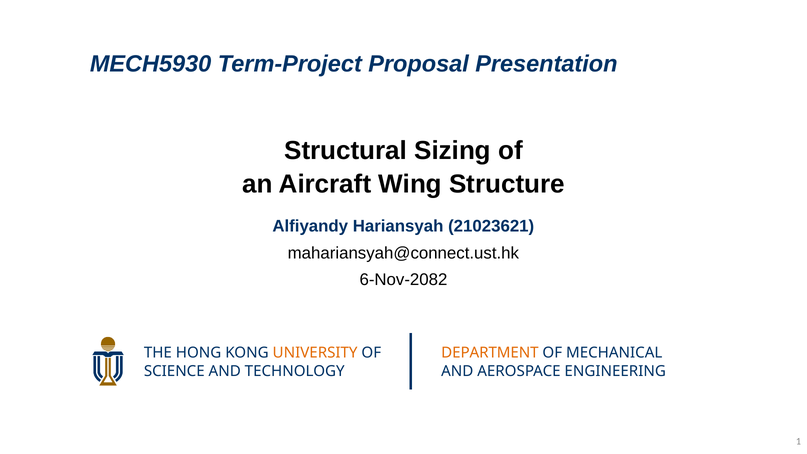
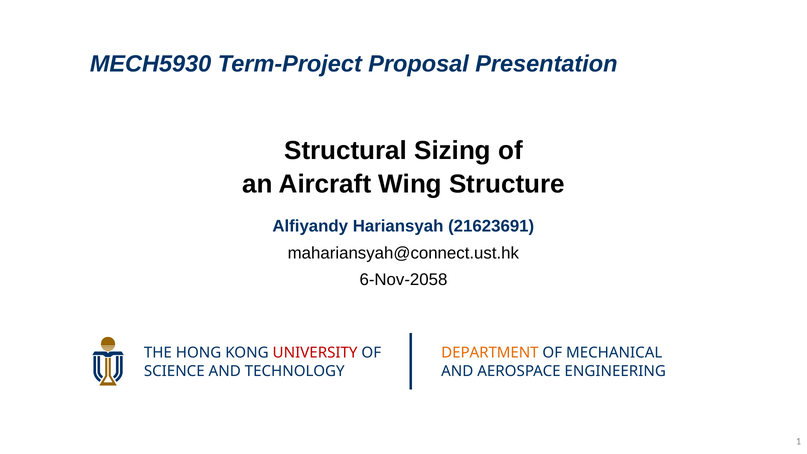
21023621: 21023621 -> 21623691 (491, 226)
6-Nov-2082: 6-Nov-2082 -> 6-Nov-2058 (403, 280)
UNIVERSITY colour: orange -> red (315, 353)
